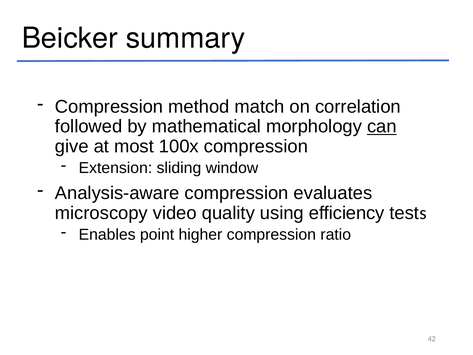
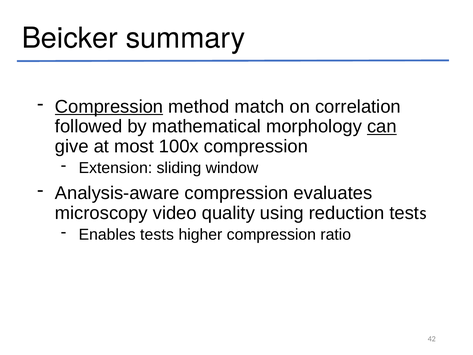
Compression underline: none -> present (109, 107)
efficiency: efficiency -> reduction (347, 213)
Enables point: point -> tests (157, 235)
